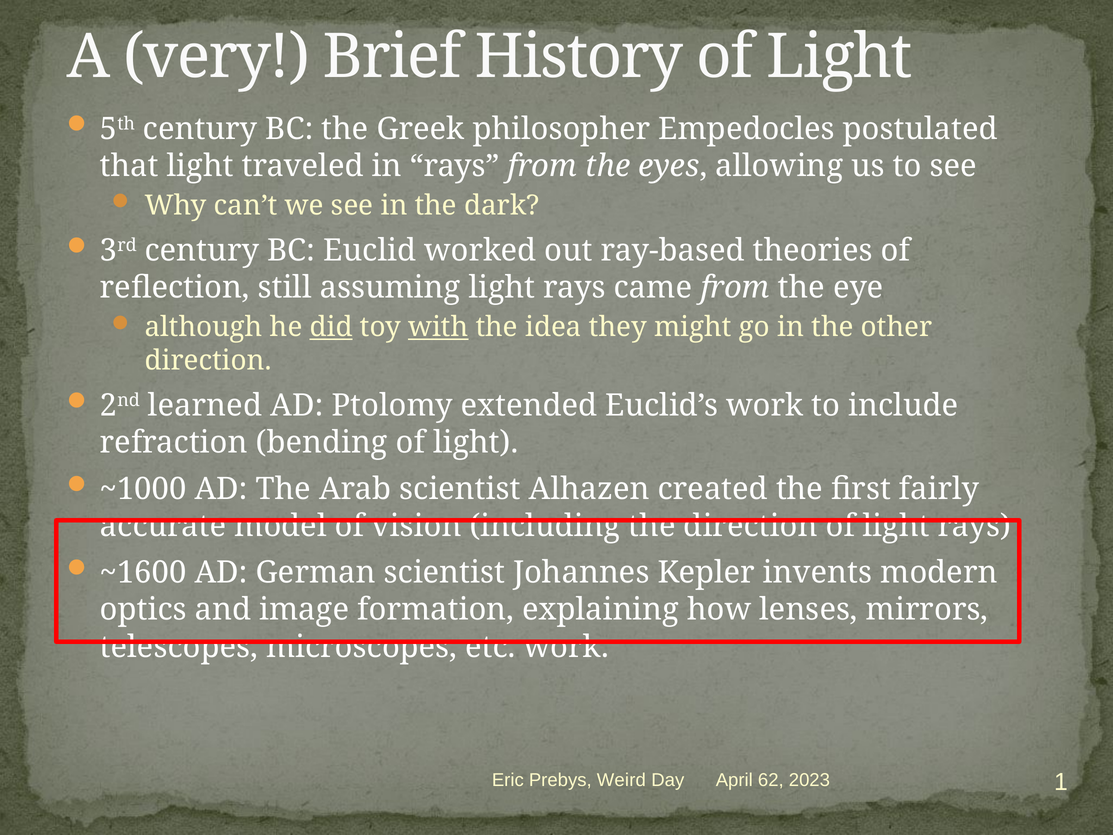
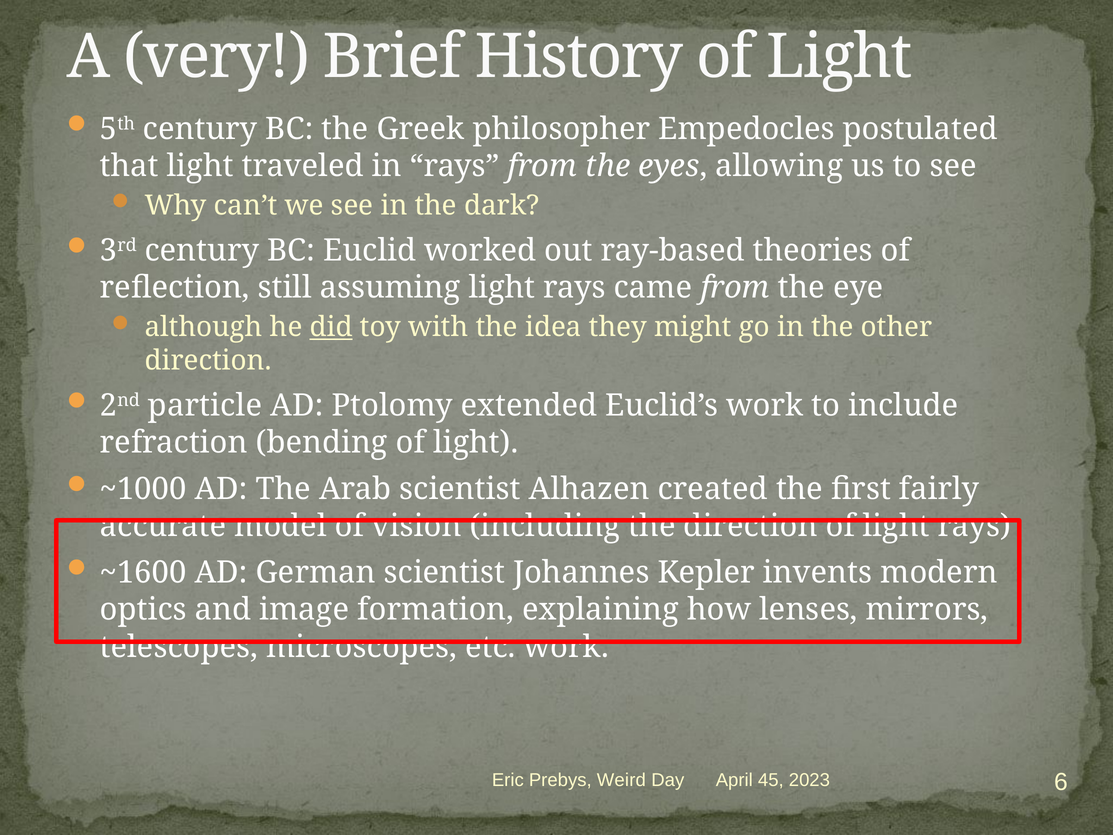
with underline: present -> none (438, 327)
learned: learned -> particle (205, 405)
62: 62 -> 45 (771, 780)
1: 1 -> 6 (1061, 782)
